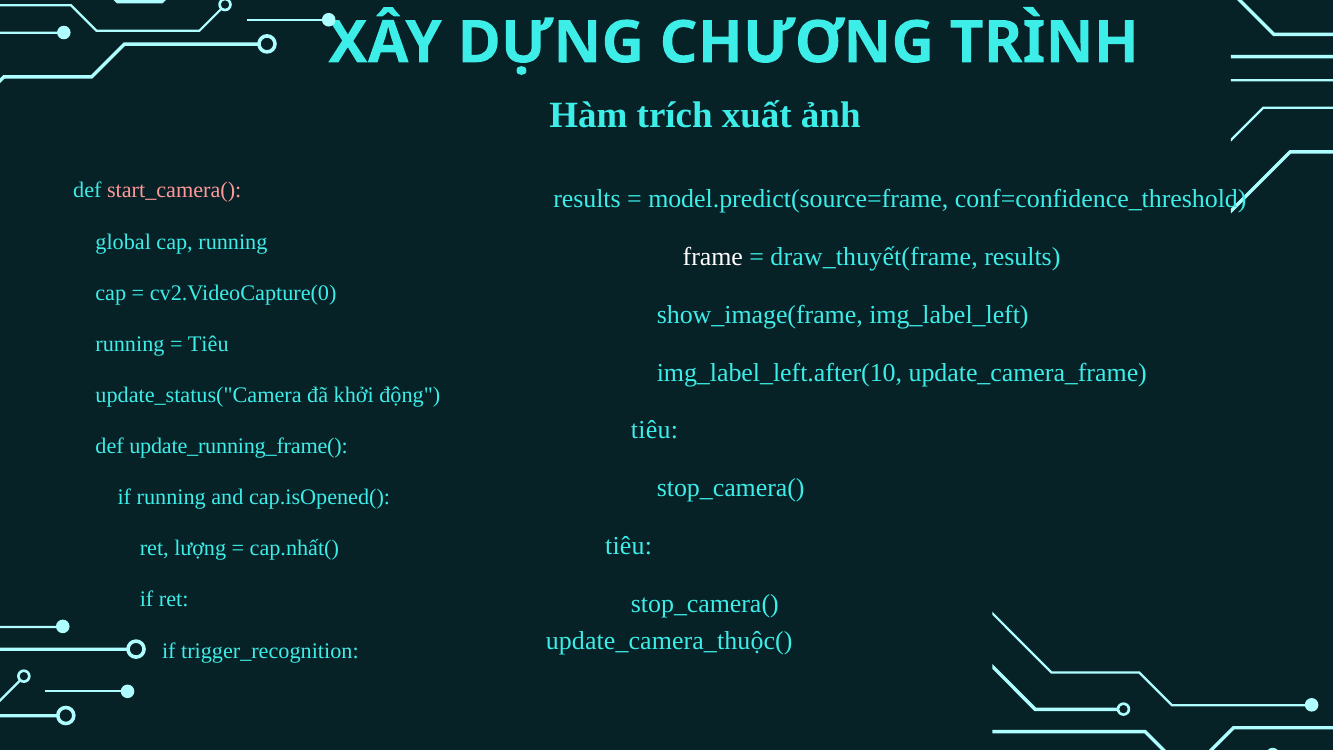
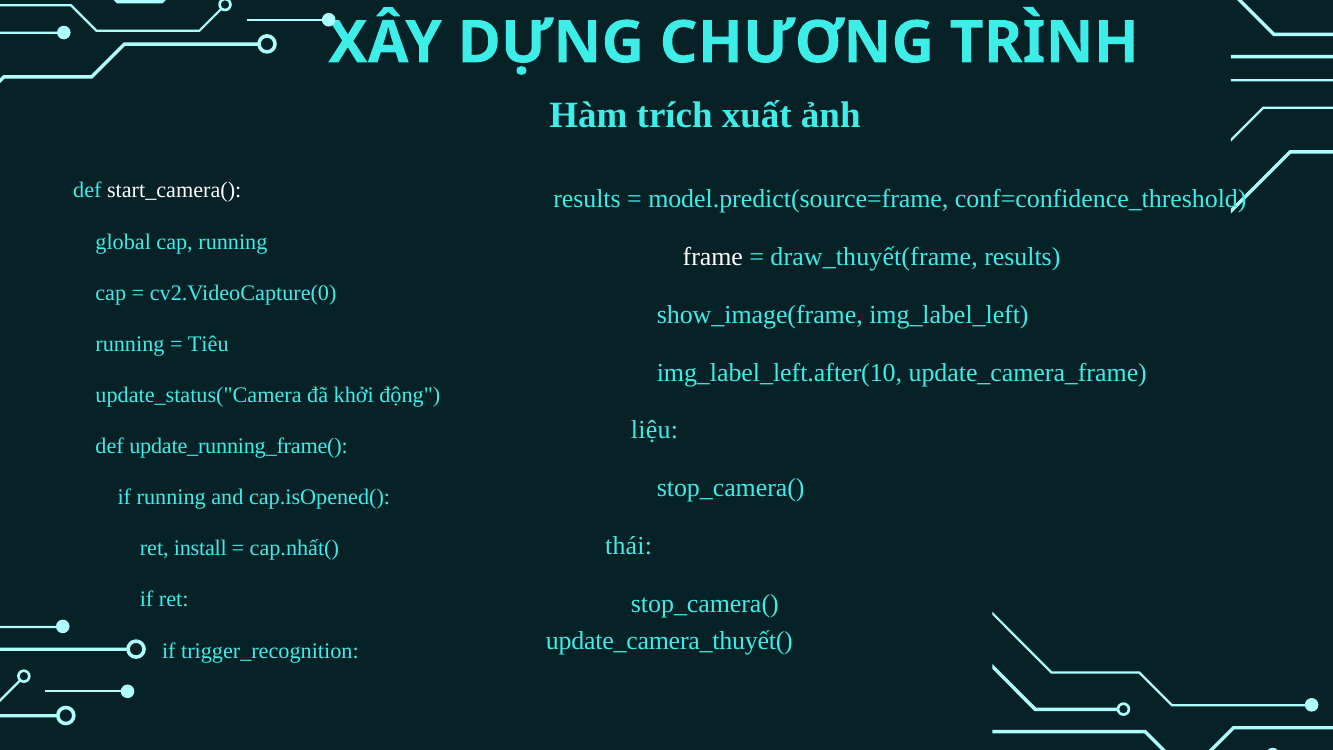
start_camera( colour: pink -> white (174, 191)
tiêu: tiêu -> liệu (654, 430)
tiêu: tiêu -> thái (629, 546)
lượng: lượng -> install (200, 548)
update_camera_thuộc(: update_camera_thuộc( -> update_camera_thuyết( (669, 640)
